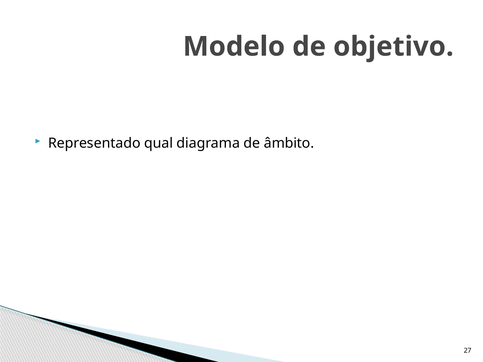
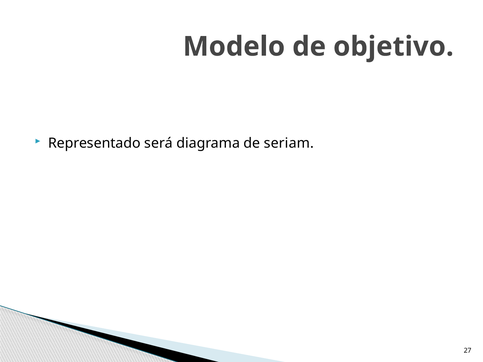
qual: qual -> será (159, 143)
âmbito: âmbito -> seriam (289, 143)
